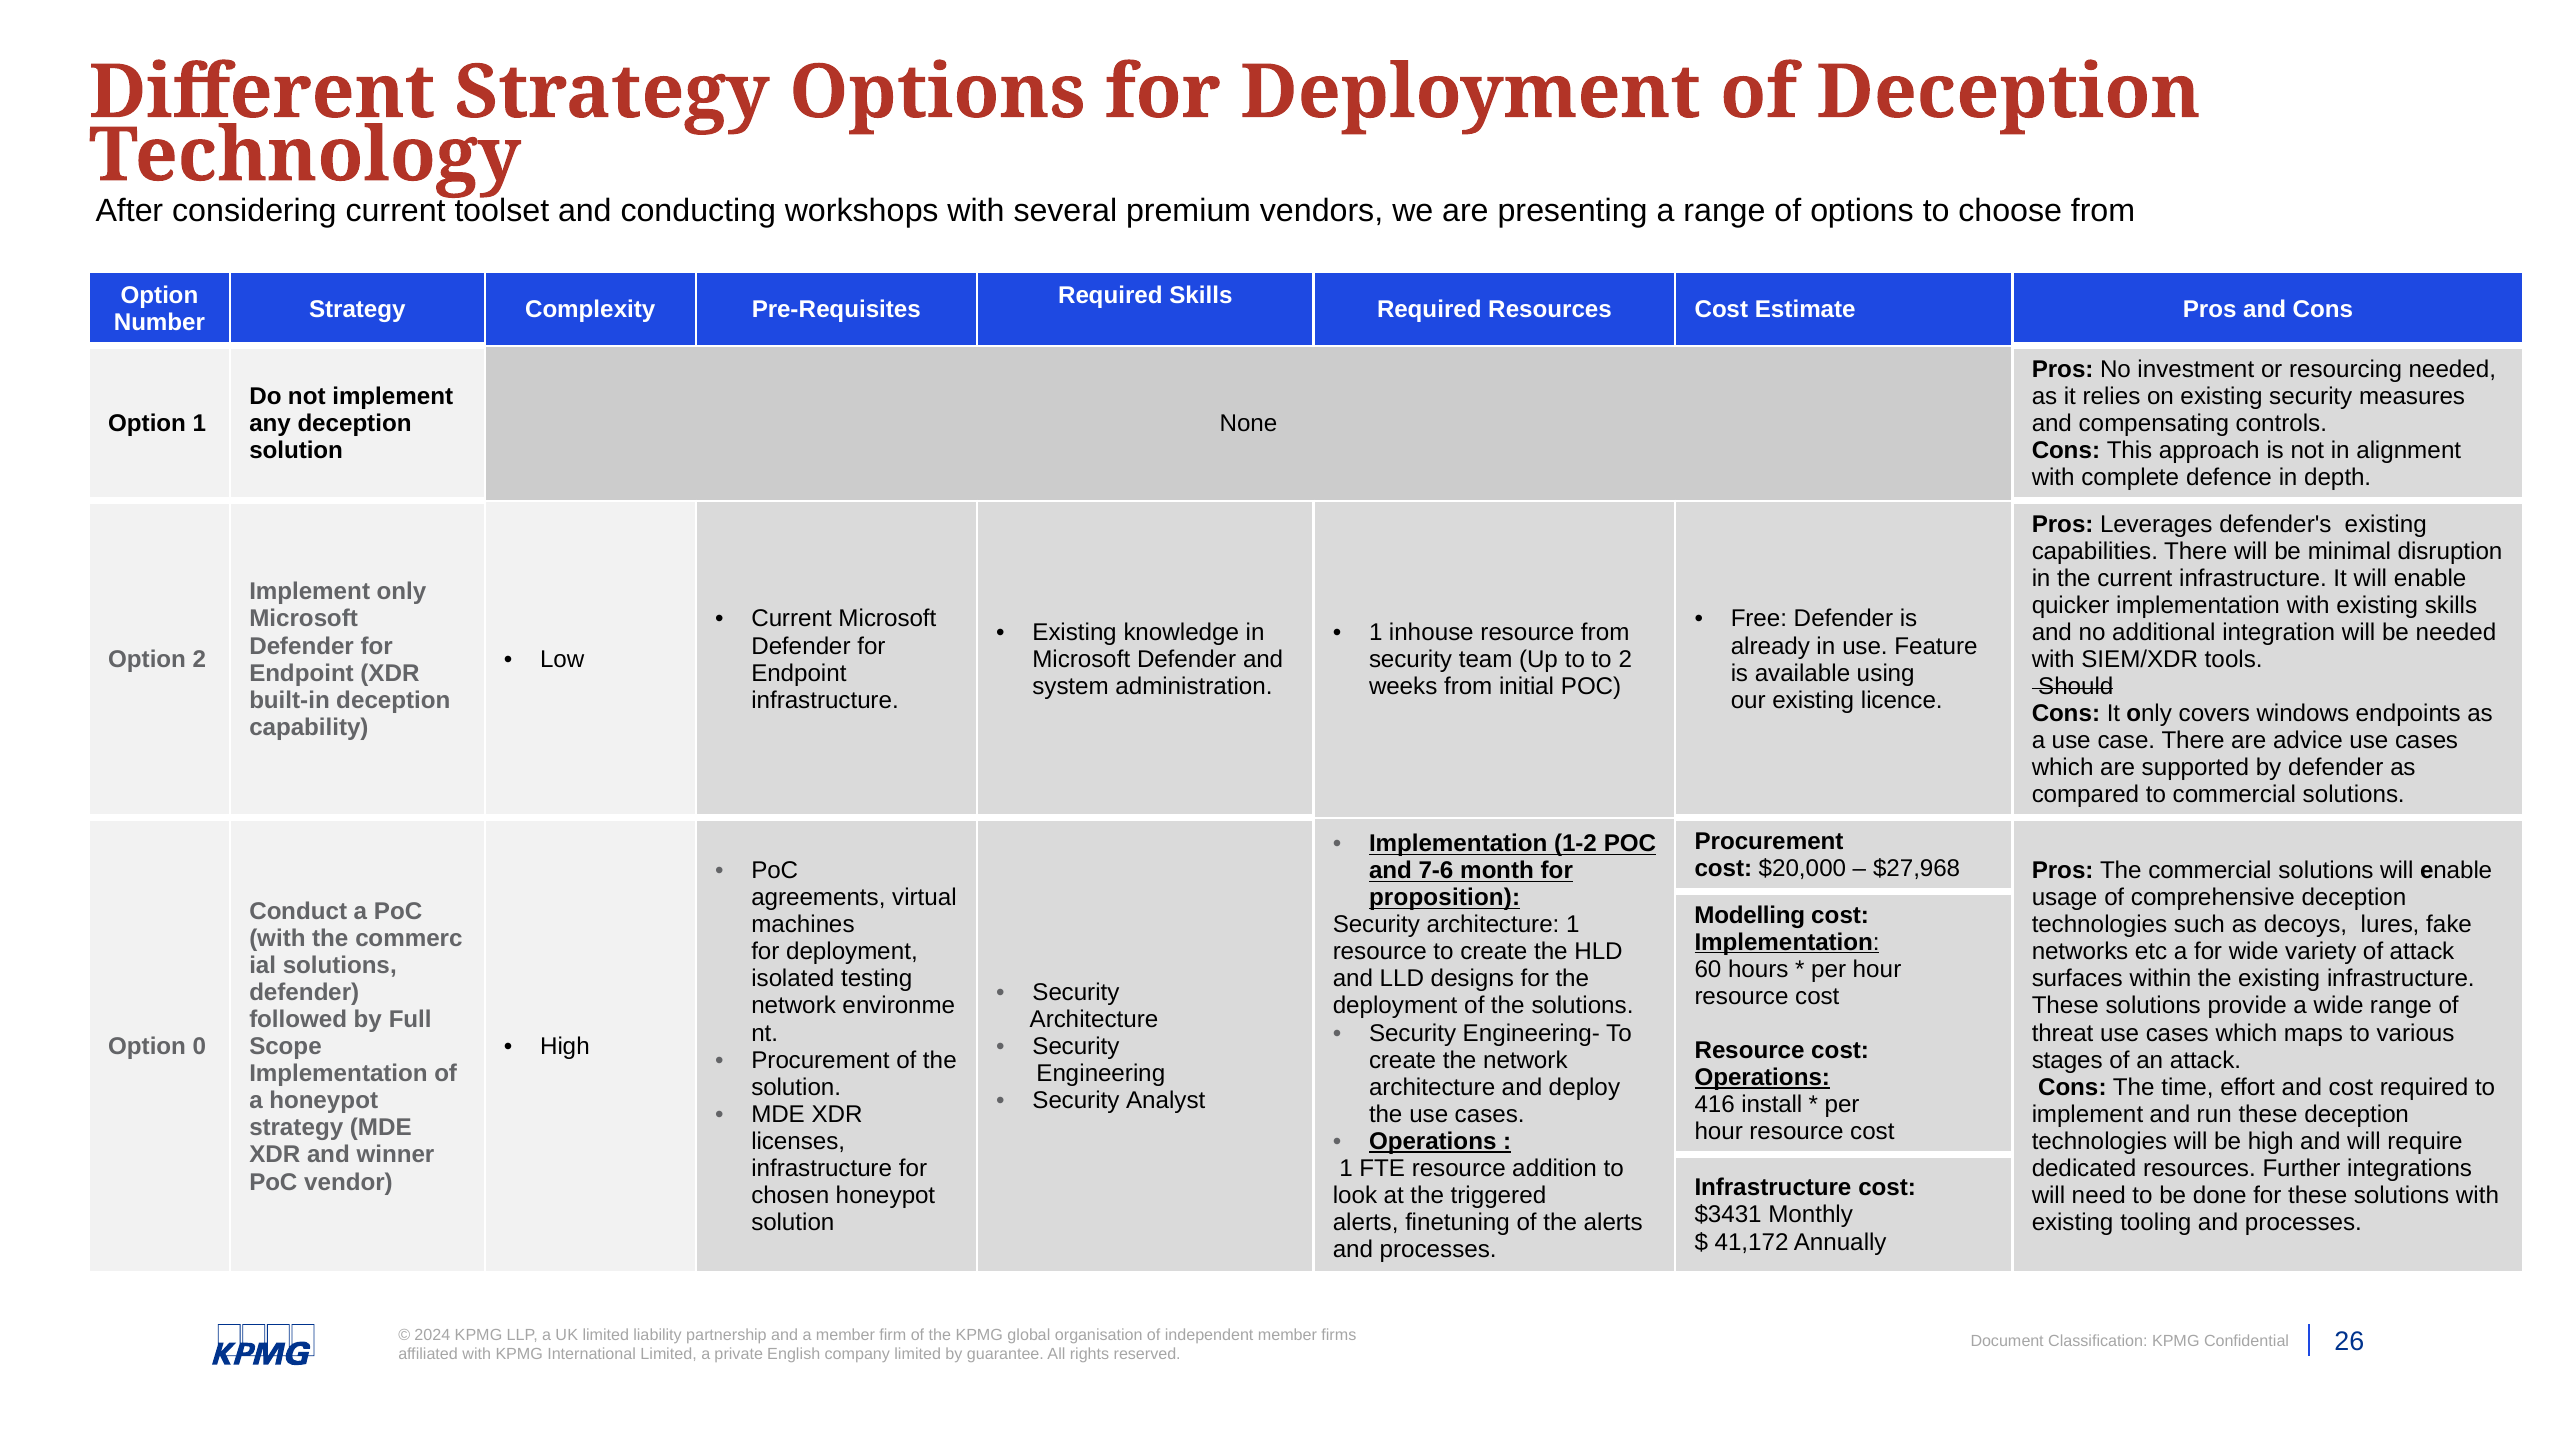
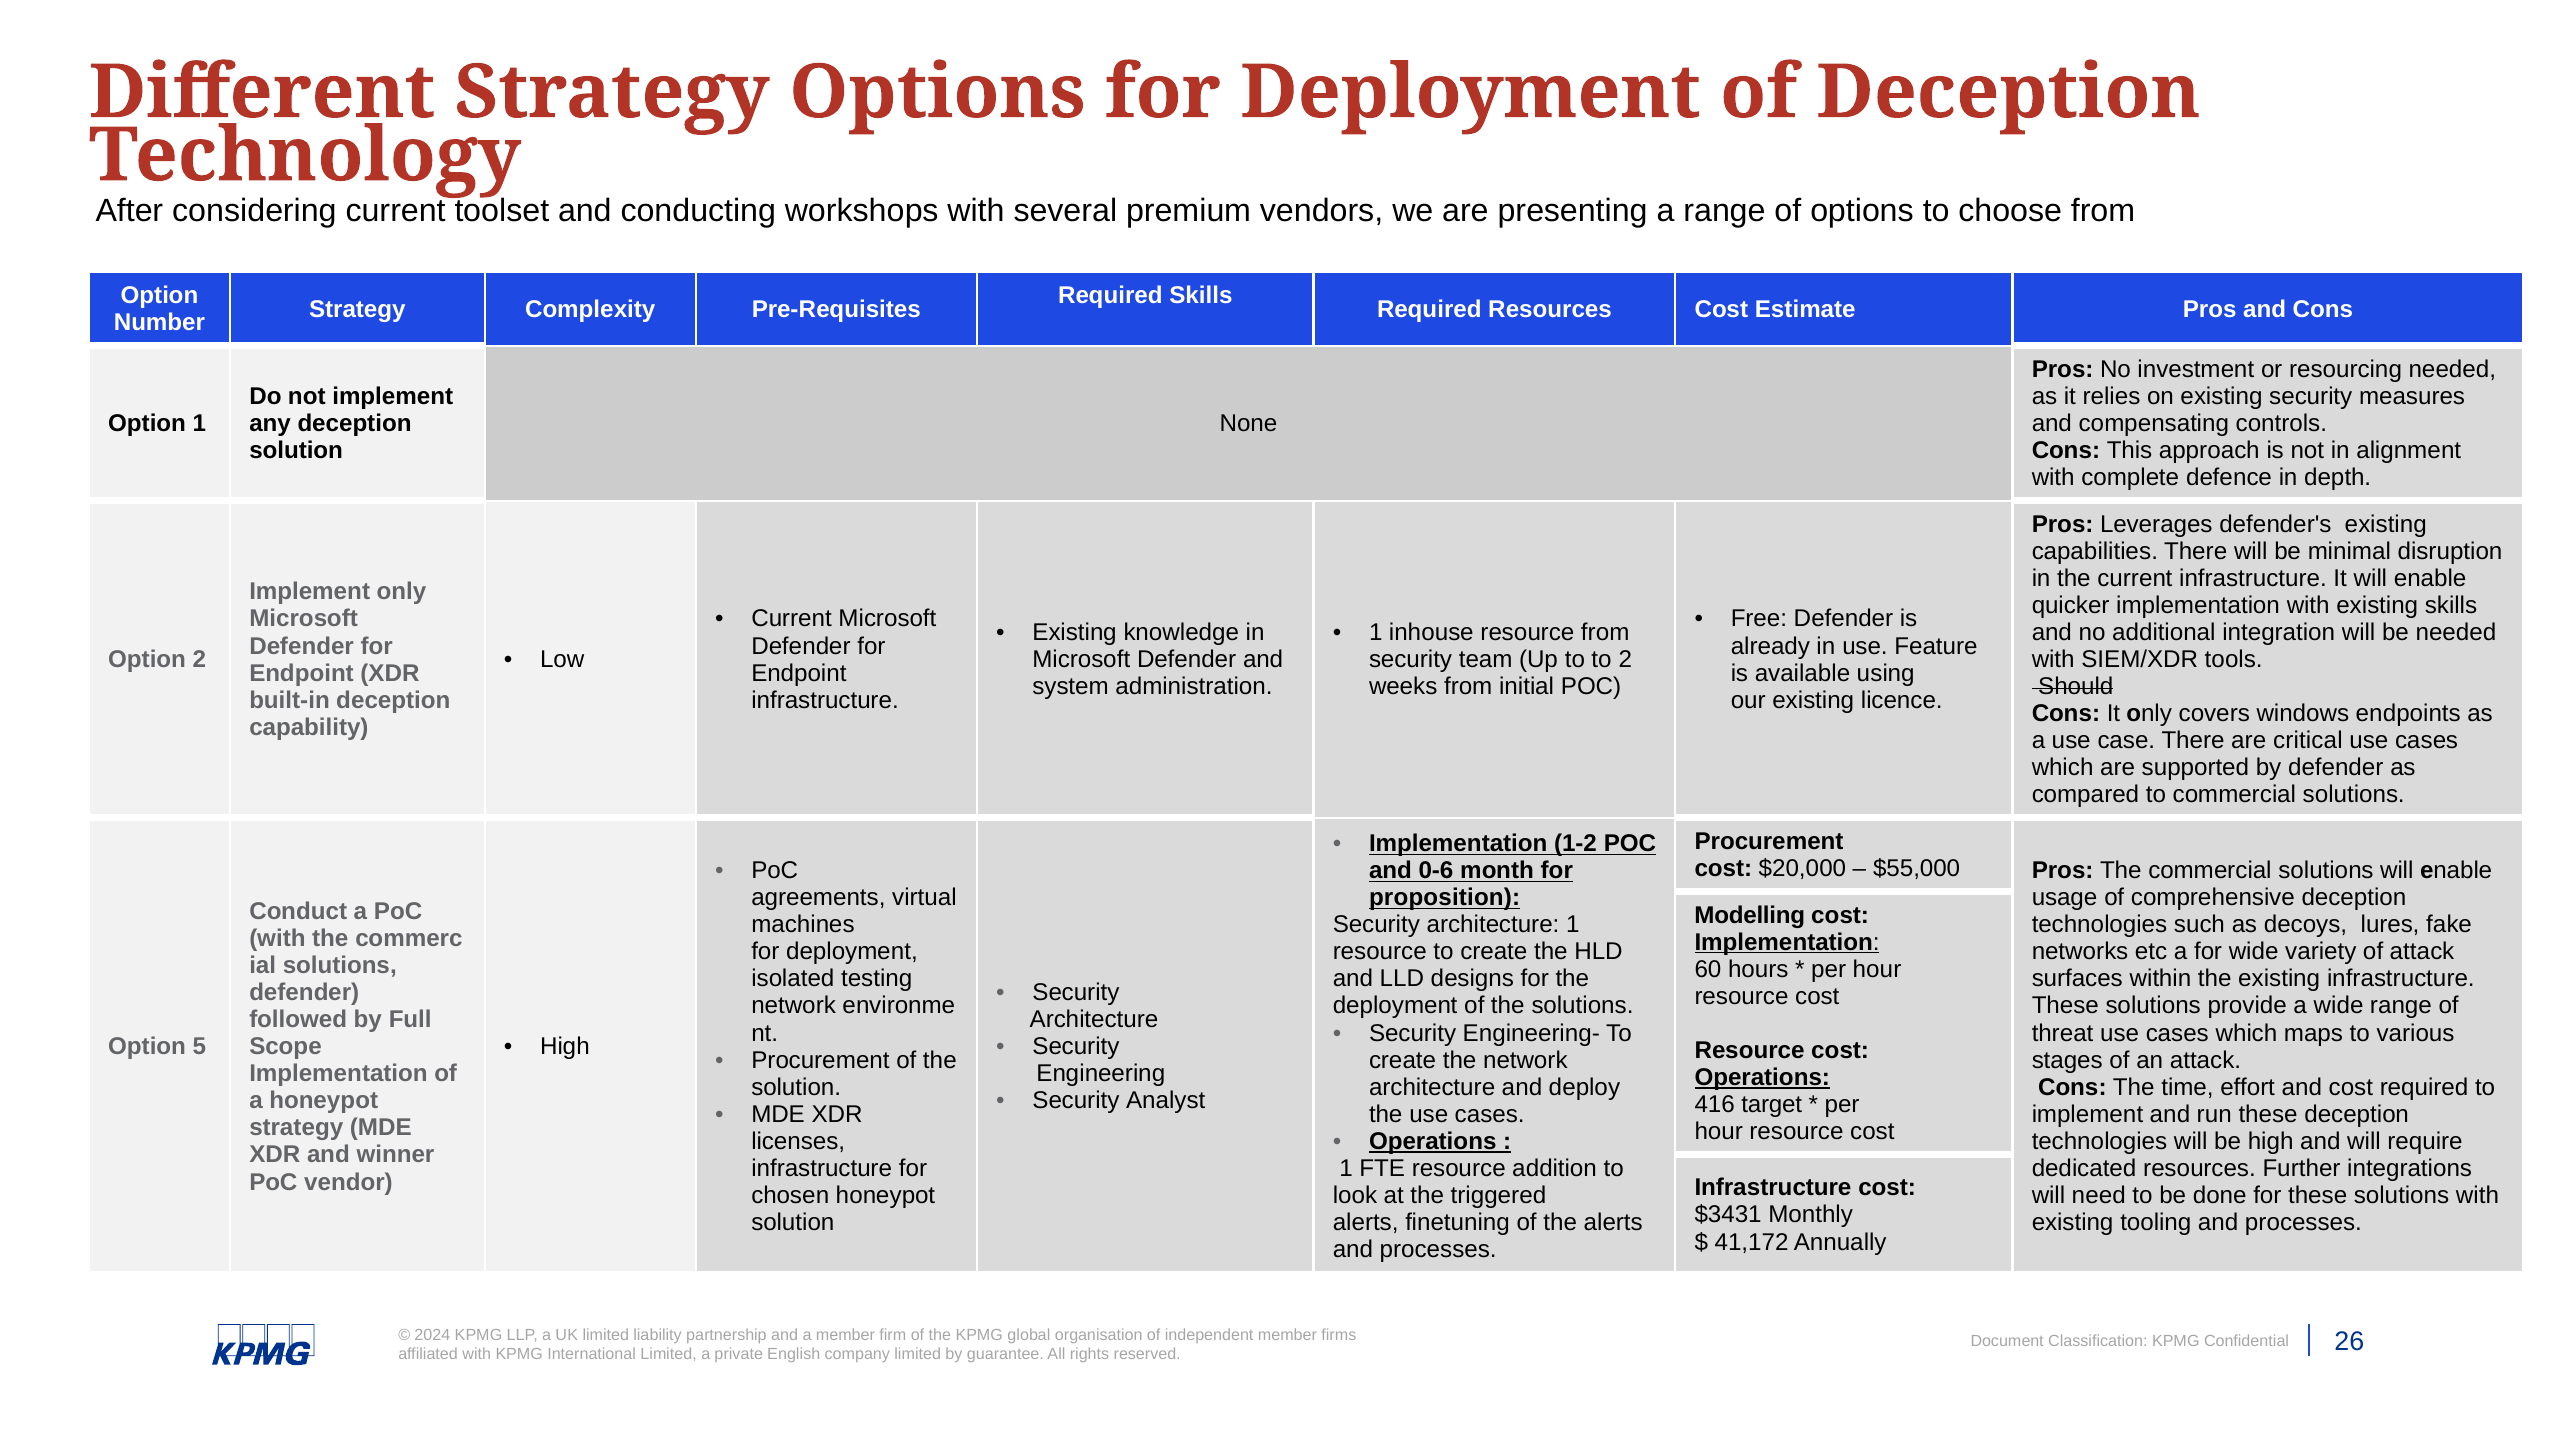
advice: advice -> critical (2308, 741)
$27,968: $27,968 -> $55,000 (1917, 869)
7-6: 7-6 -> 0-6 (1436, 871)
0: 0 -> 5 (199, 1047)
install: install -> target (1772, 1105)
